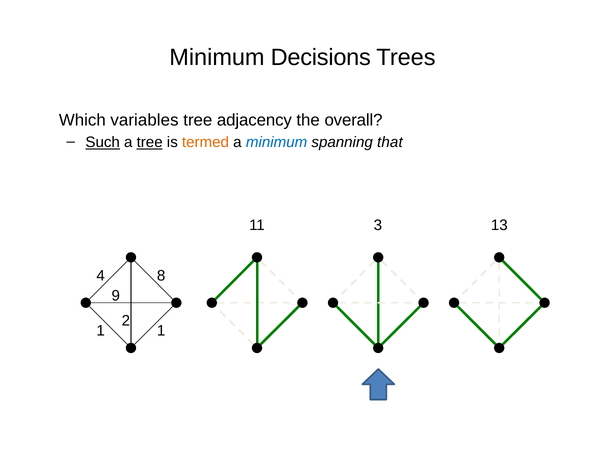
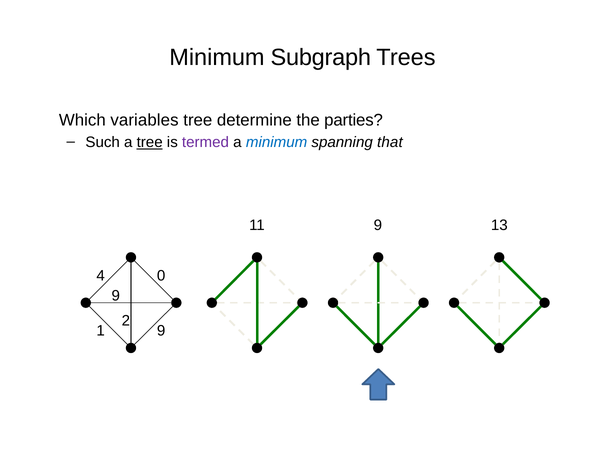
Decisions: Decisions -> Subgraph (321, 58)
adjacency: adjacency -> determine (254, 120)
overall: overall -> parties (354, 120)
Such underline: present -> none (103, 142)
termed colour: orange -> purple (205, 142)
11 3: 3 -> 9 (378, 225)
8: 8 -> 0 (161, 276)
1 1: 1 -> 9 (161, 331)
